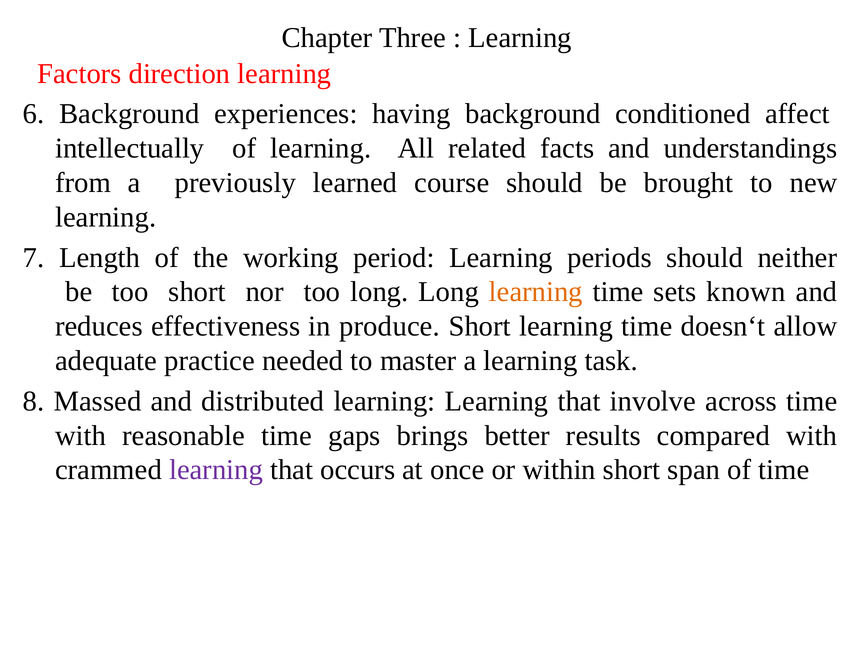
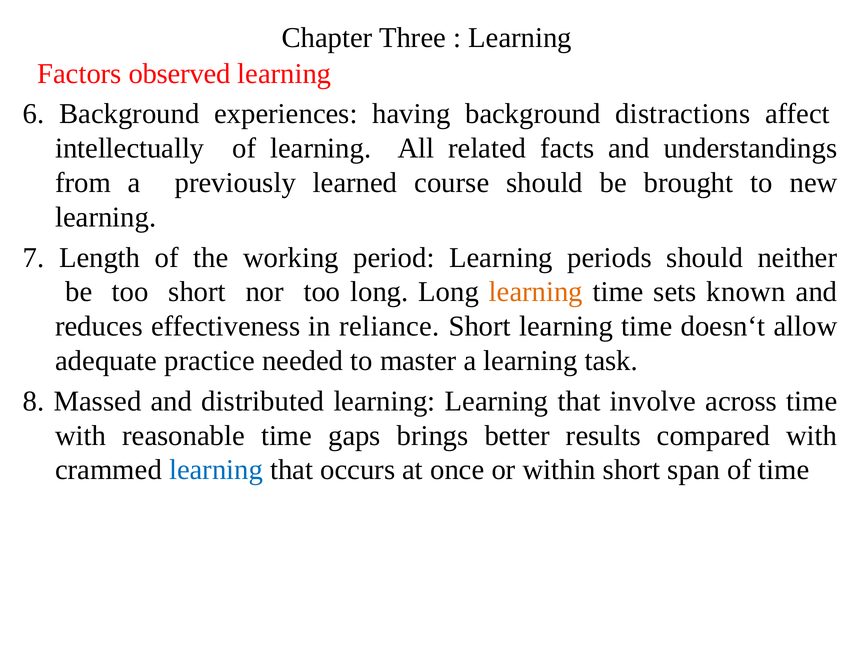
direction: direction -> observed (180, 74)
conditioned: conditioned -> distractions (683, 114)
produce: produce -> reliance (390, 326)
learning colour: purple -> blue (216, 470)
